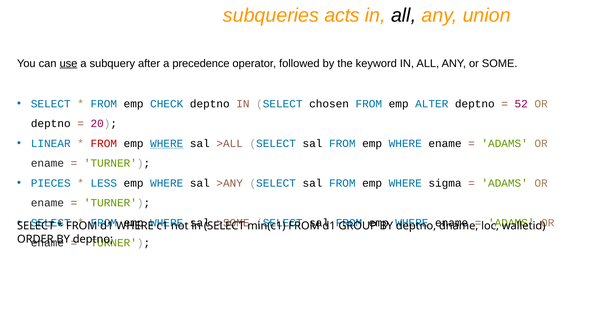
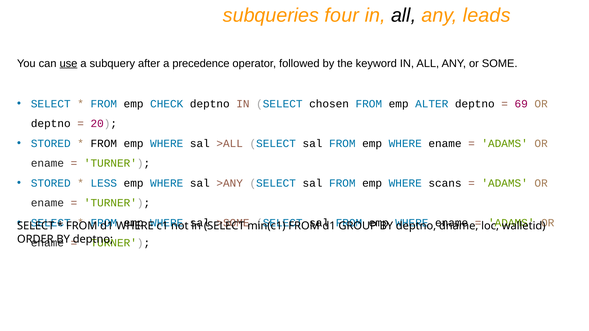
acts: acts -> four (342, 15)
union: union -> leads (487, 15)
52: 52 -> 69 (521, 104)
LINEAR: LINEAR -> STORED (51, 144)
FROM colour: red -> black (104, 144)
WHERE underline: present -> none (167, 144)
PIECES: PIECES -> STORED (51, 183)
sigma: sigma -> scans (445, 183)
